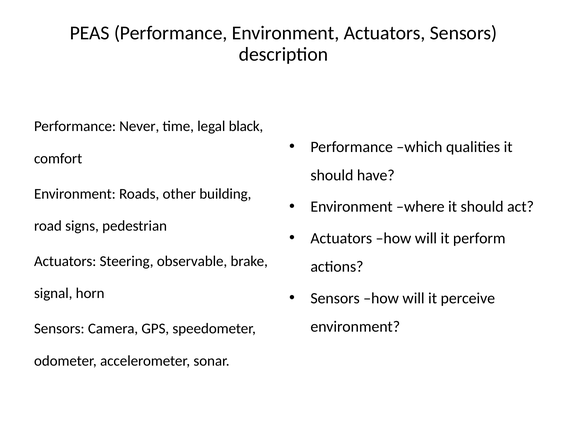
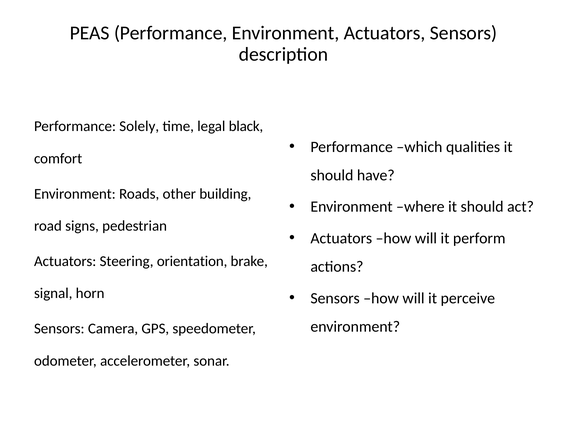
Never: Never -> Solely (139, 126)
observable: observable -> orientation (192, 261)
